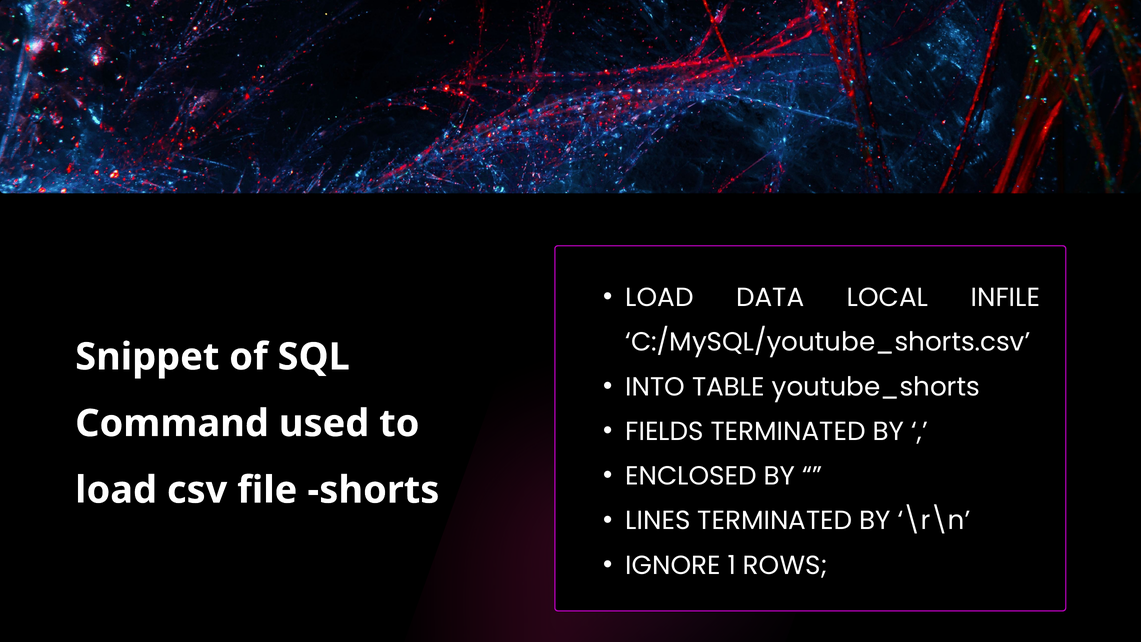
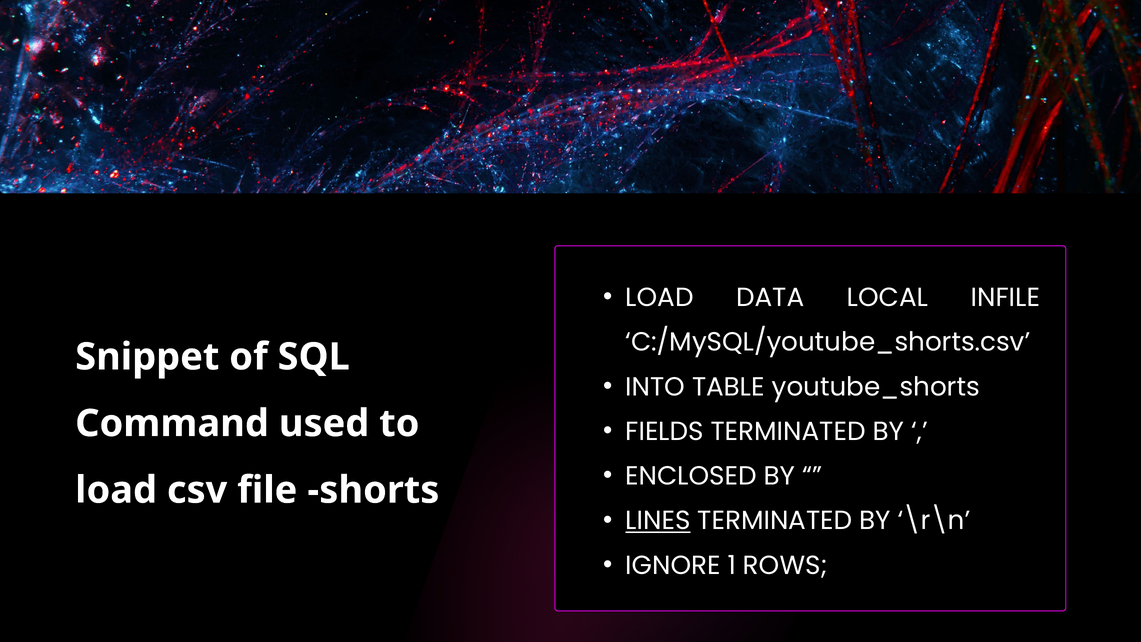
LINES underline: none -> present (658, 521)
